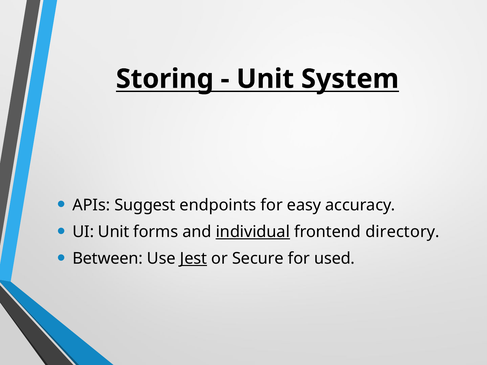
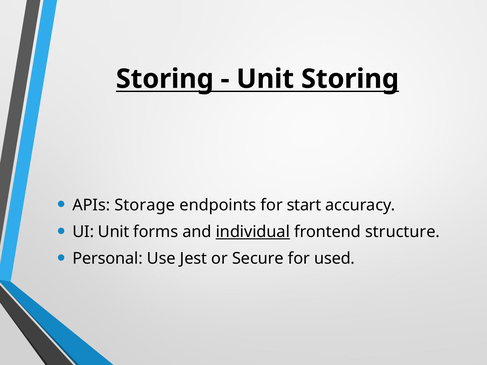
Unit System: System -> Storing (350, 79)
Suggest: Suggest -> Storage (145, 205)
easy: easy -> start (304, 205)
directory: directory -> structure (403, 232)
Between: Between -> Personal (108, 259)
Jest underline: present -> none (194, 259)
